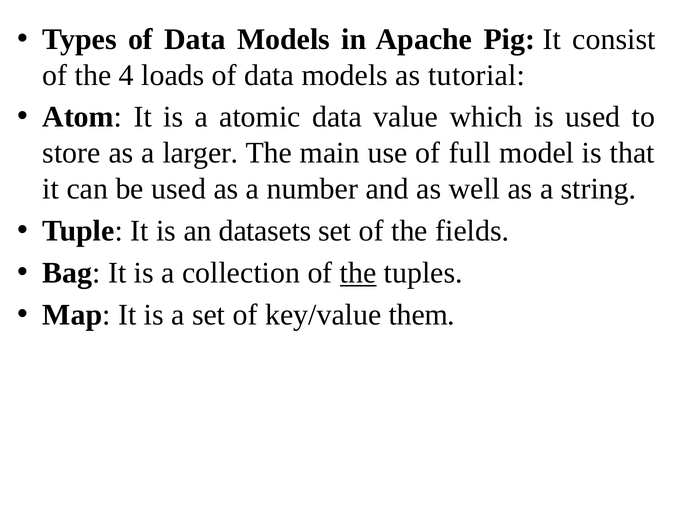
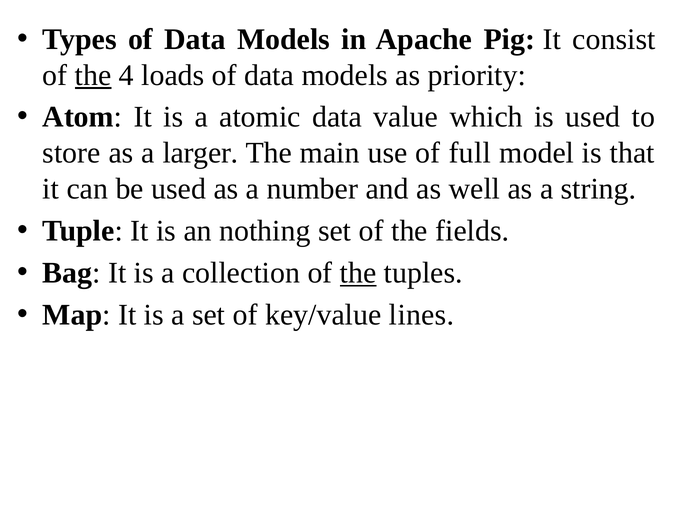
the underline: none -> present (93, 75)
tutorial: tutorial -> priority (477, 75)
datasets: datasets -> nothing (265, 231)
them: them -> lines (422, 315)
